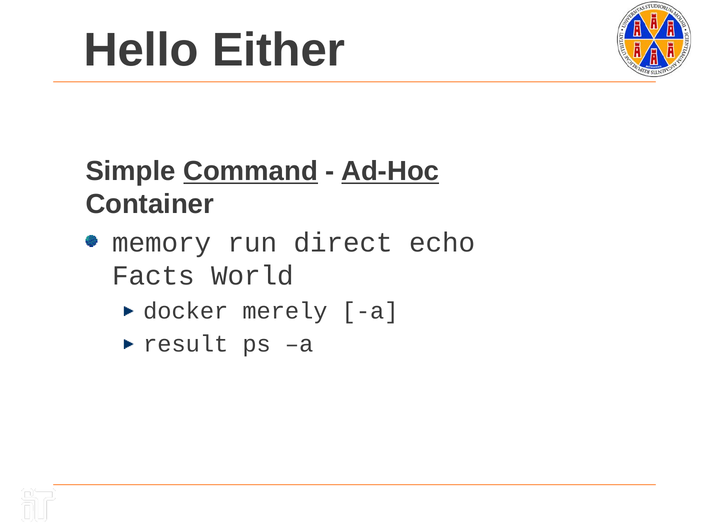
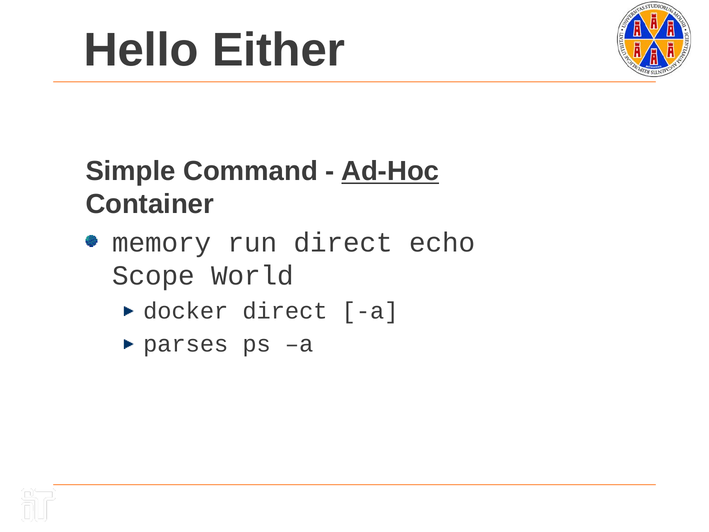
Command underline: present -> none (251, 171)
Facts: Facts -> Scope (153, 276)
docker merely: merely -> direct (285, 311)
result: result -> parses (186, 344)
